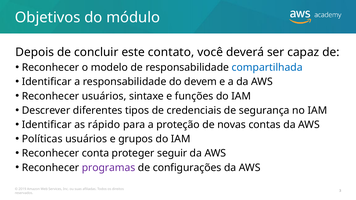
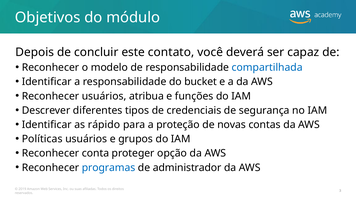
devem: devem -> bucket (201, 82)
sintaxe: sintaxe -> atribua (146, 96)
seguir: seguir -> opção (172, 153)
programas colour: purple -> blue (109, 168)
configurações: configurações -> administrador (187, 168)
